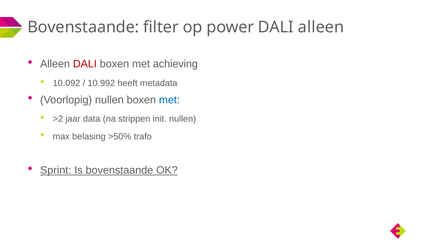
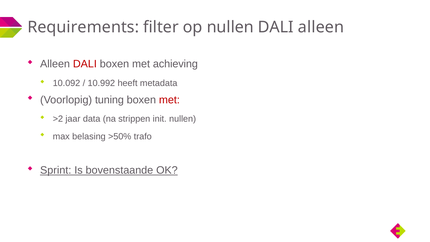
Bovenstaande: Bovenstaande -> Requirements (83, 27)
op power: power -> nullen (230, 27)
Voorlopig nullen: nullen -> tuning (109, 100)
met colour: blue -> red (169, 100)
